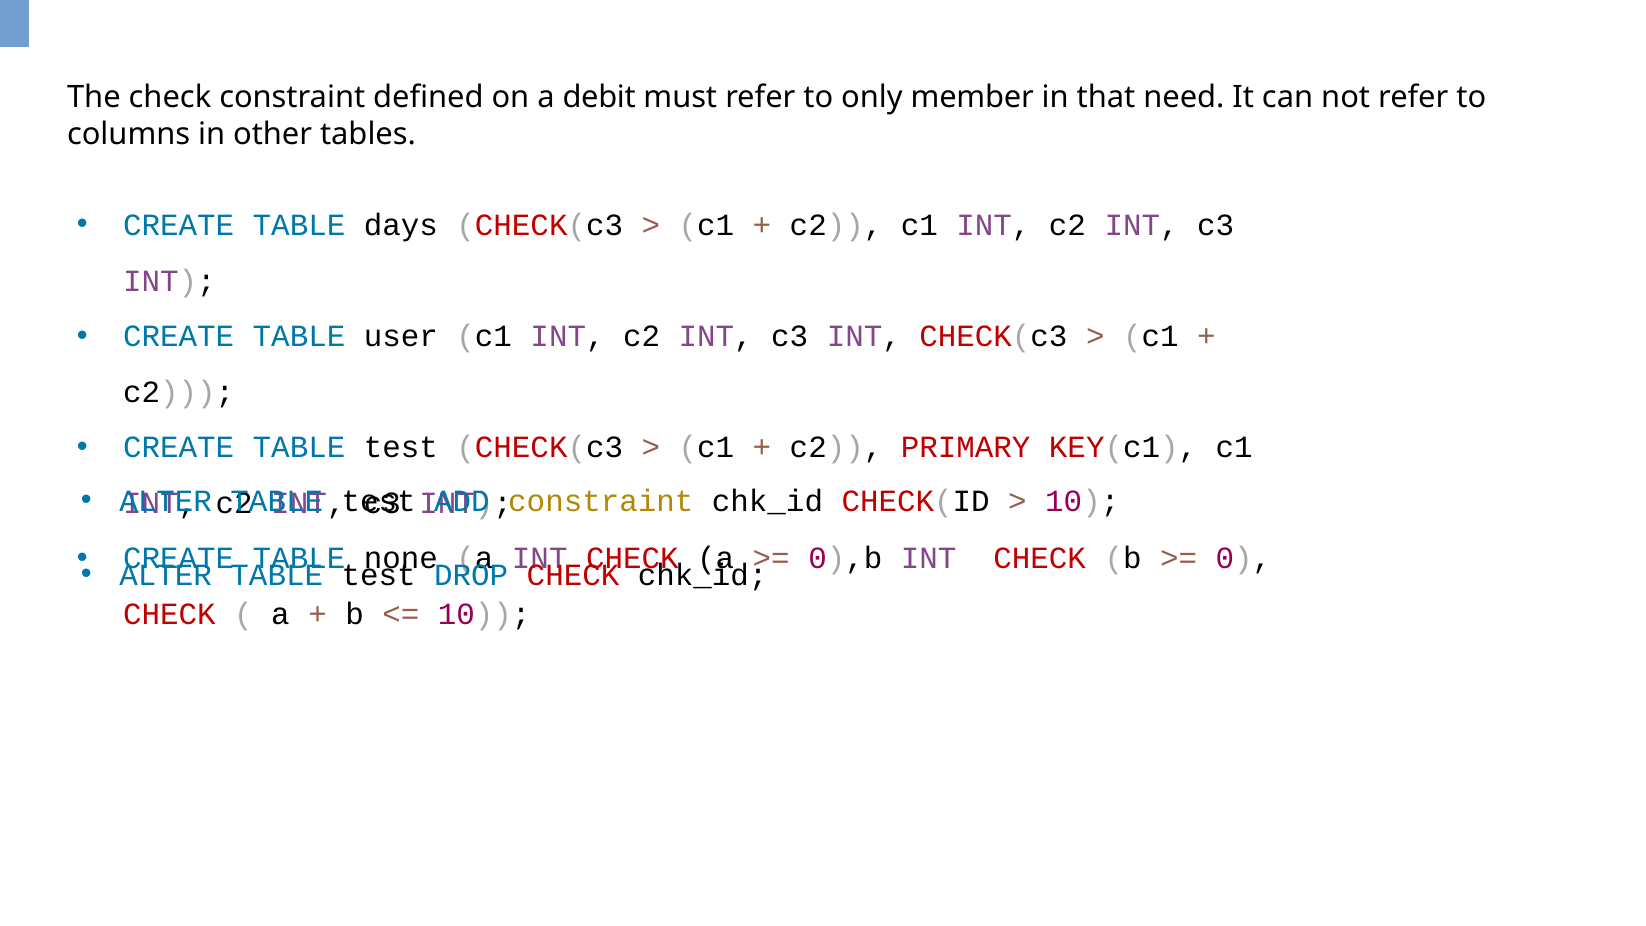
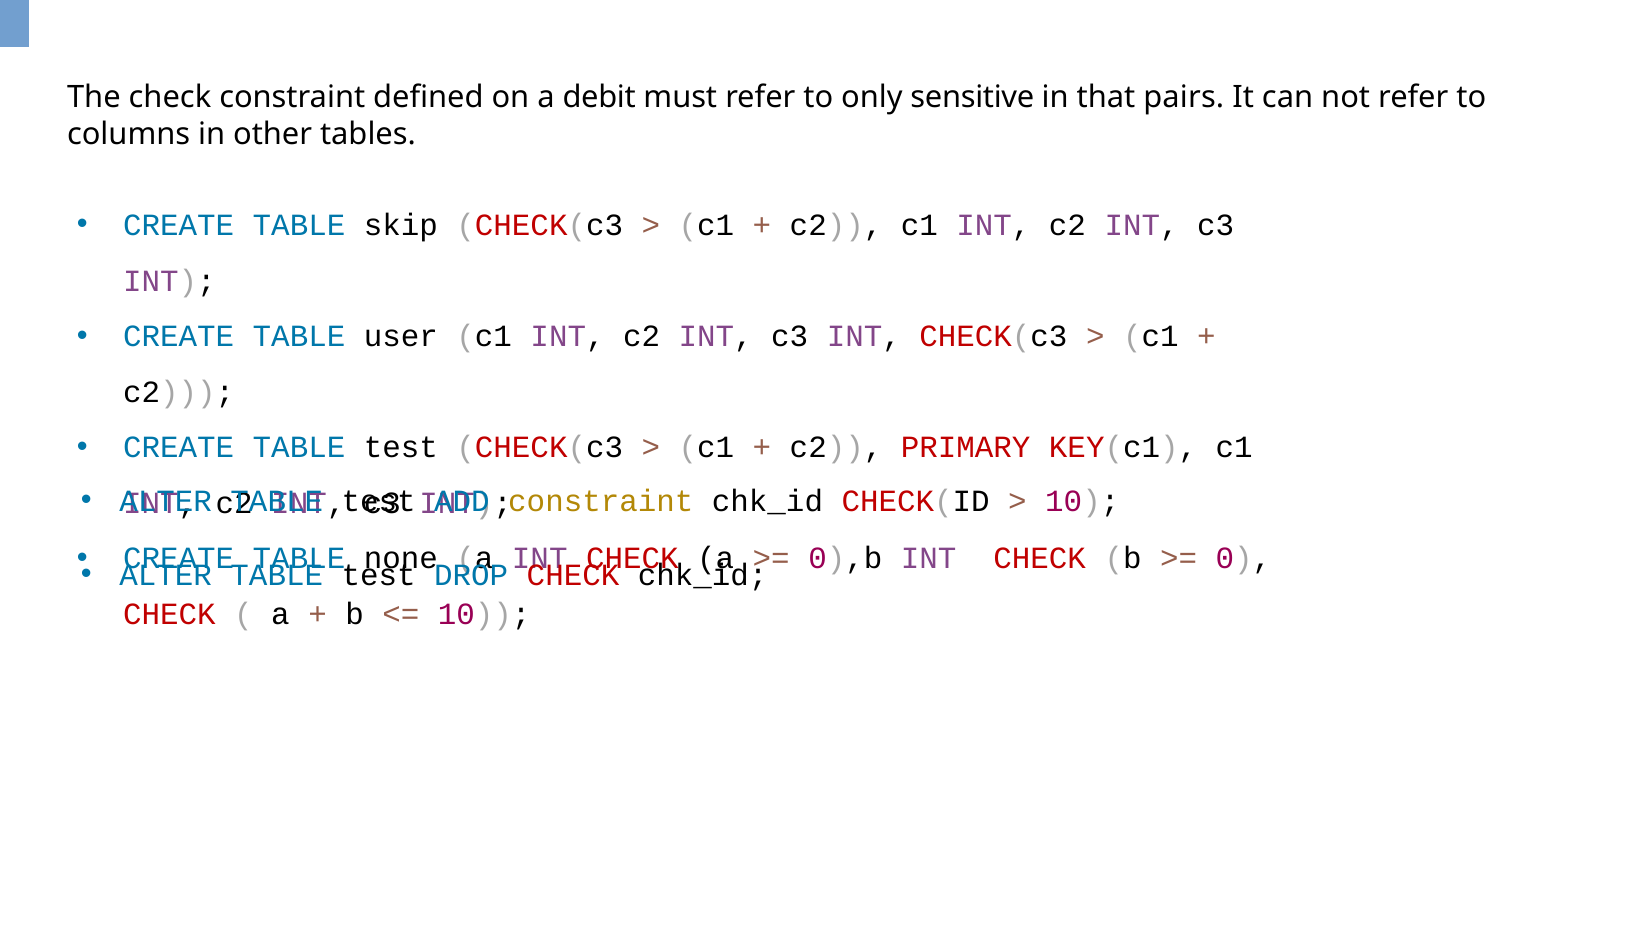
member: member -> sensitive (972, 98)
need: need -> pairs (1184, 98)
days: days -> skip (401, 225)
